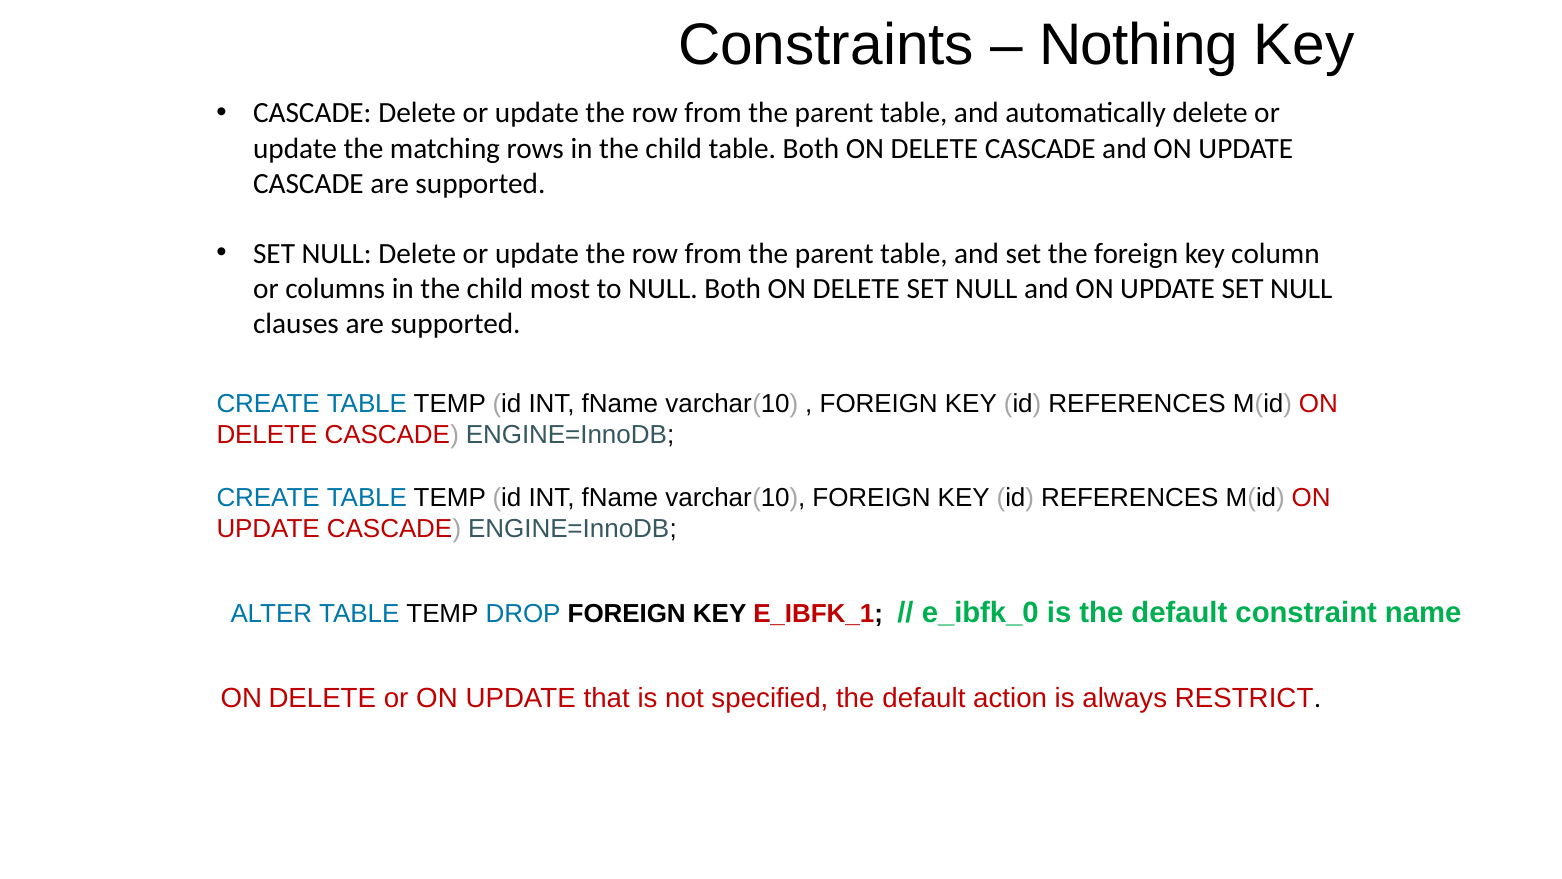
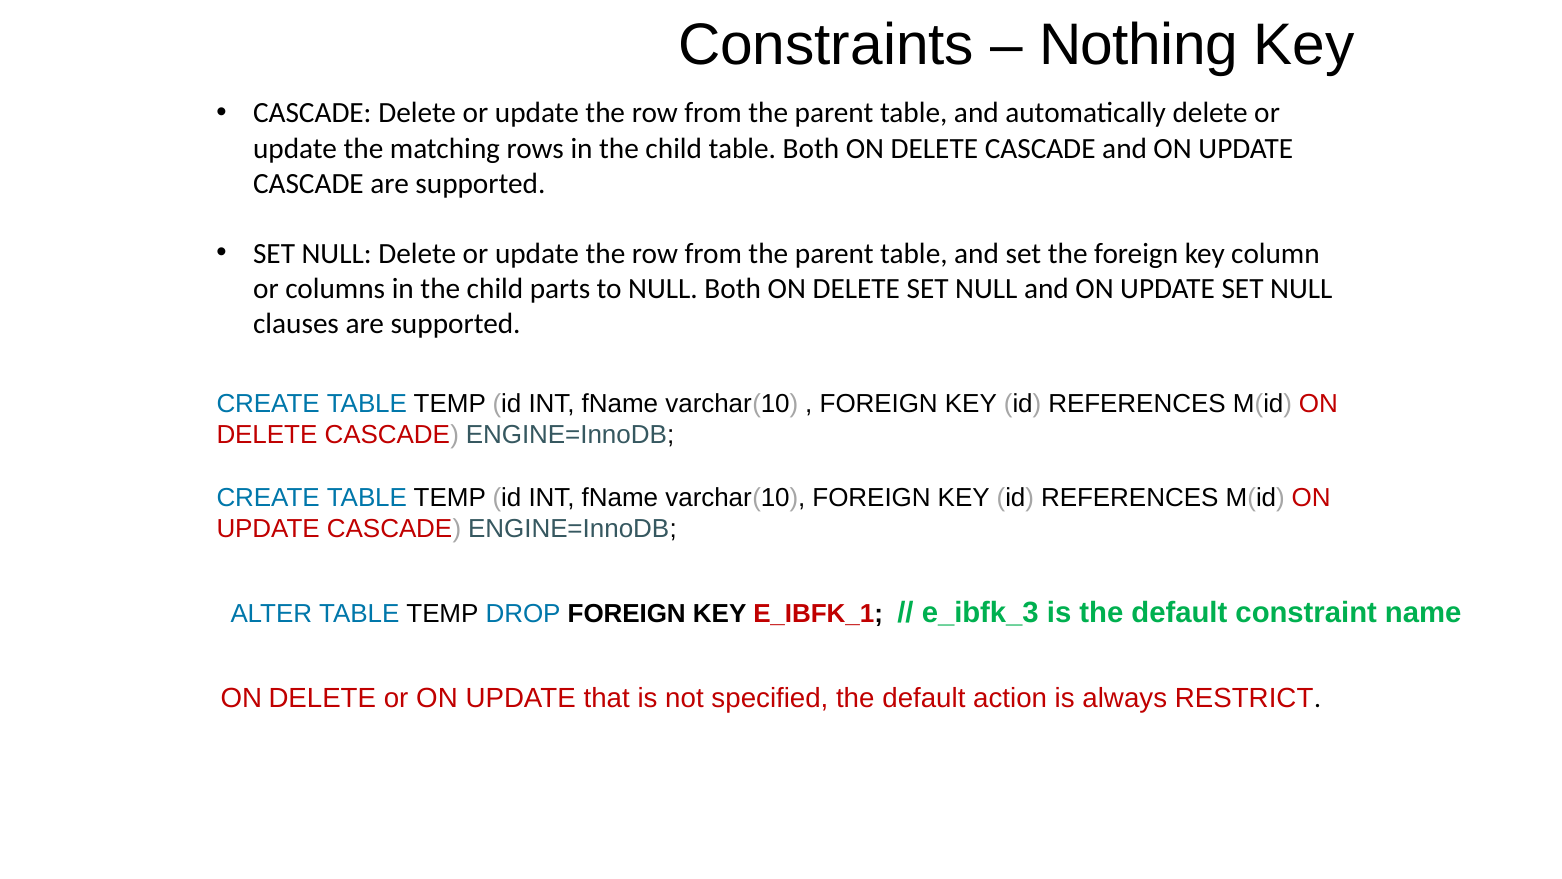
most: most -> parts (560, 289)
e_ibfk_0: e_ibfk_0 -> e_ibfk_3 (980, 612)
